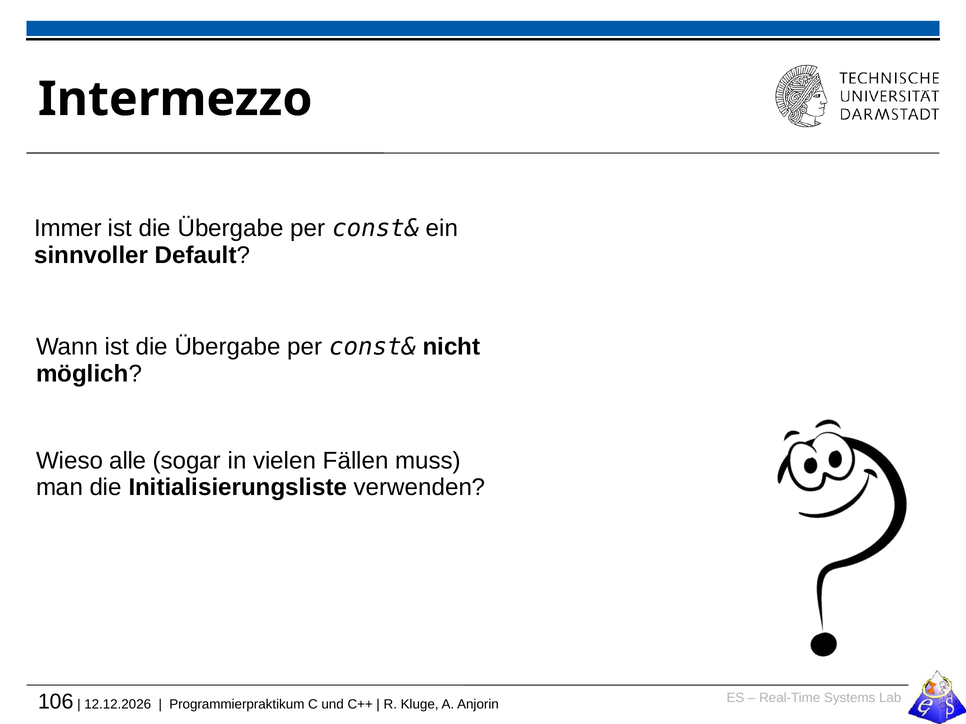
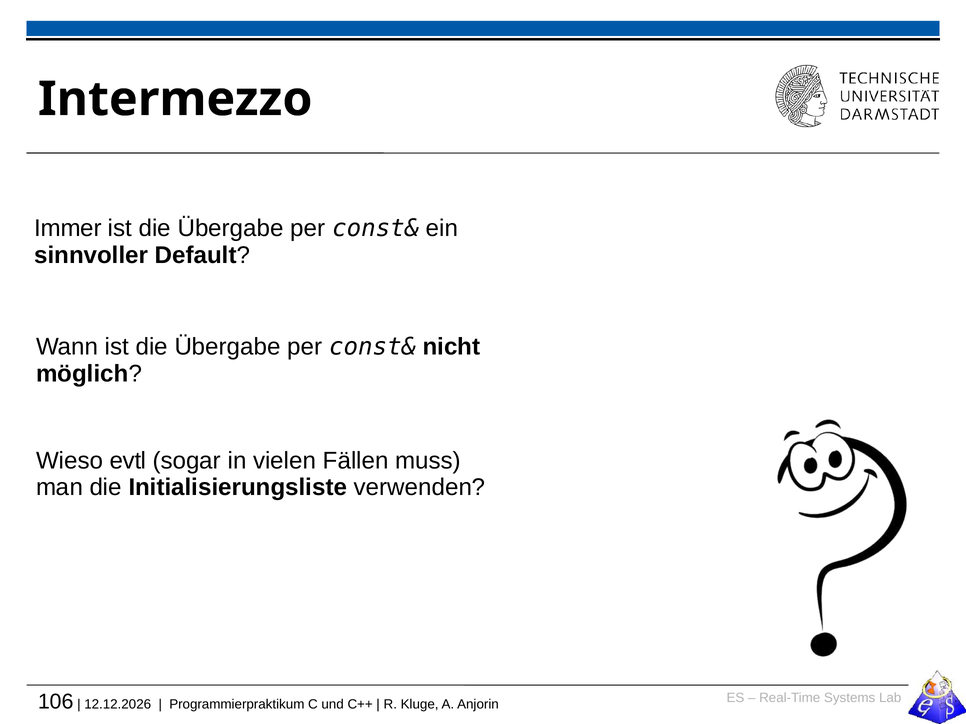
alle: alle -> evtl (128, 461)
